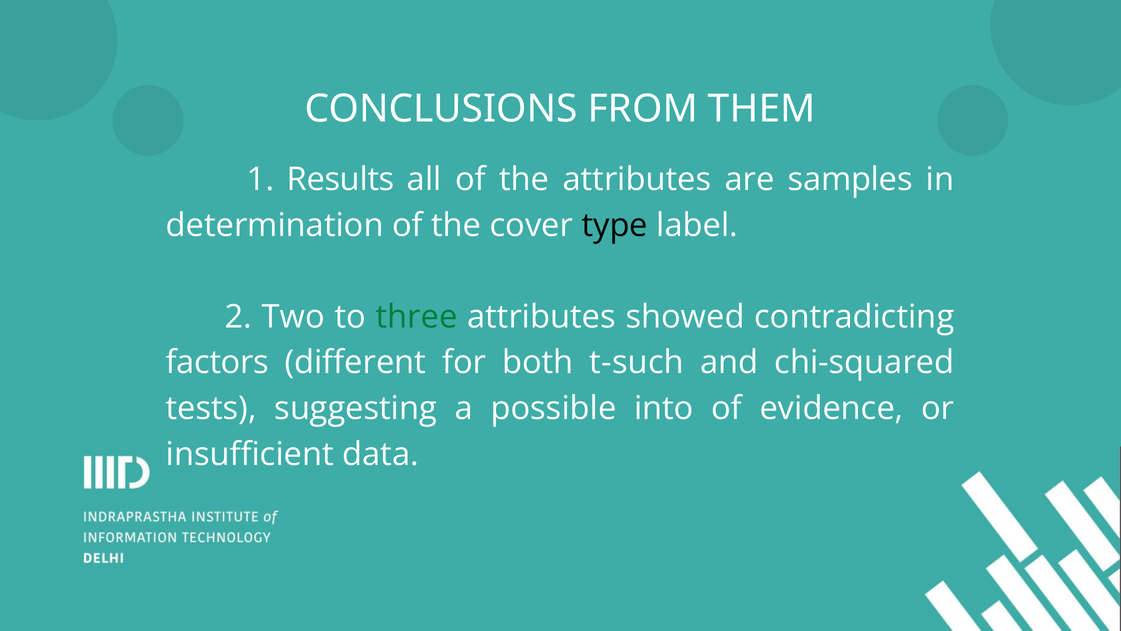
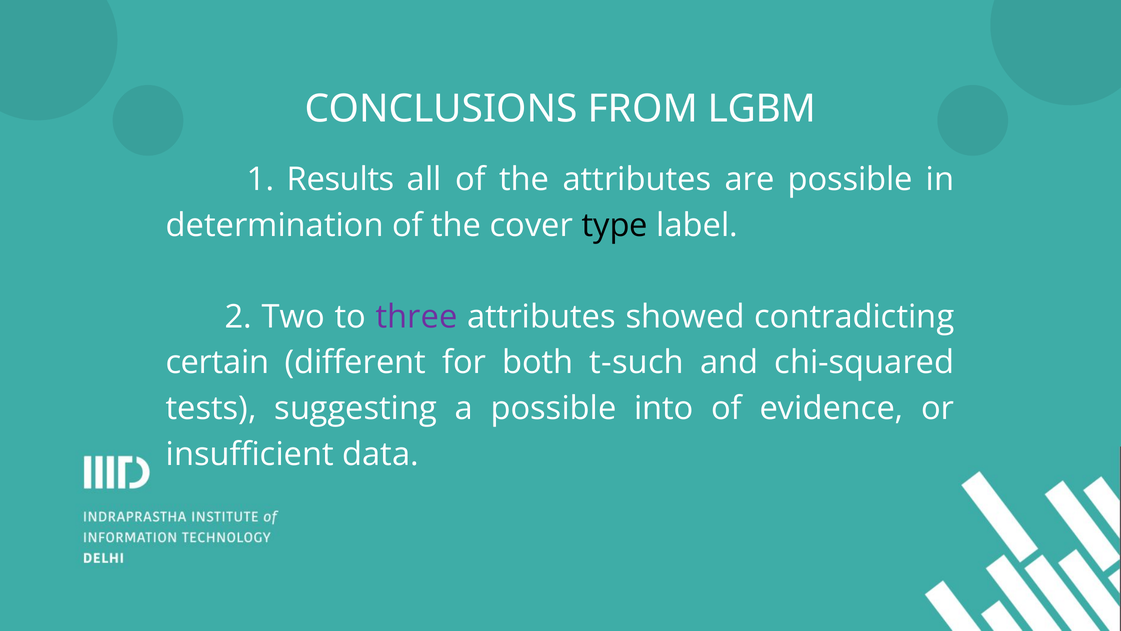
THEM: THEM -> LGBM (762, 109)
are samples: samples -> possible (850, 179)
three colour: green -> purple (417, 317)
factors: factors -> certain (217, 362)
